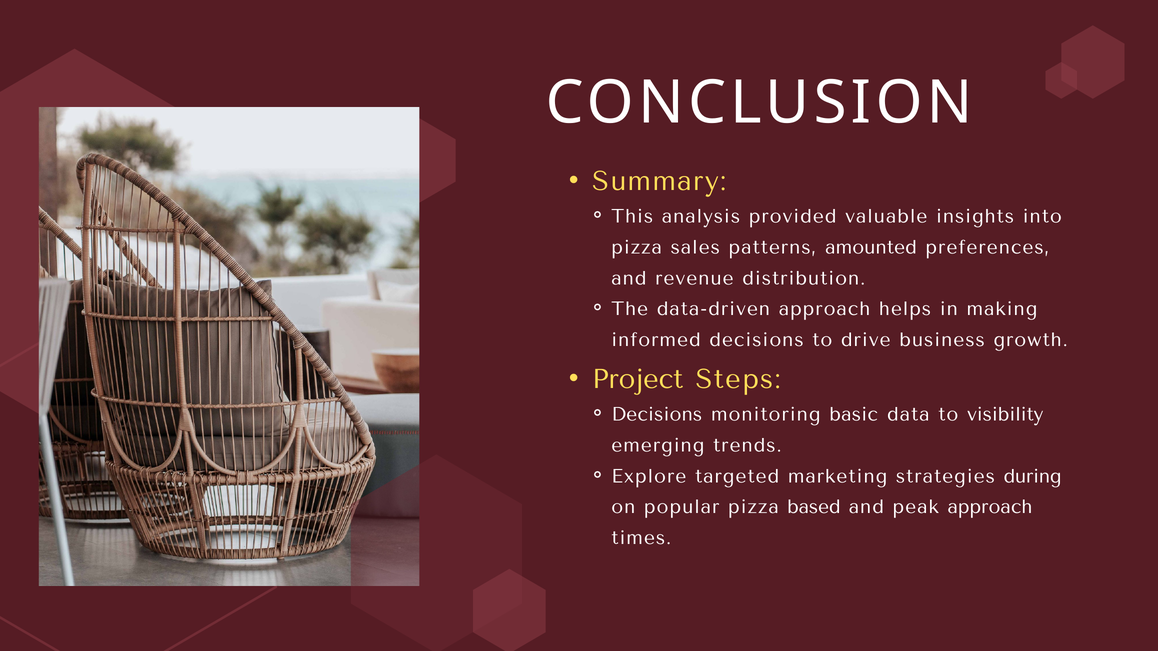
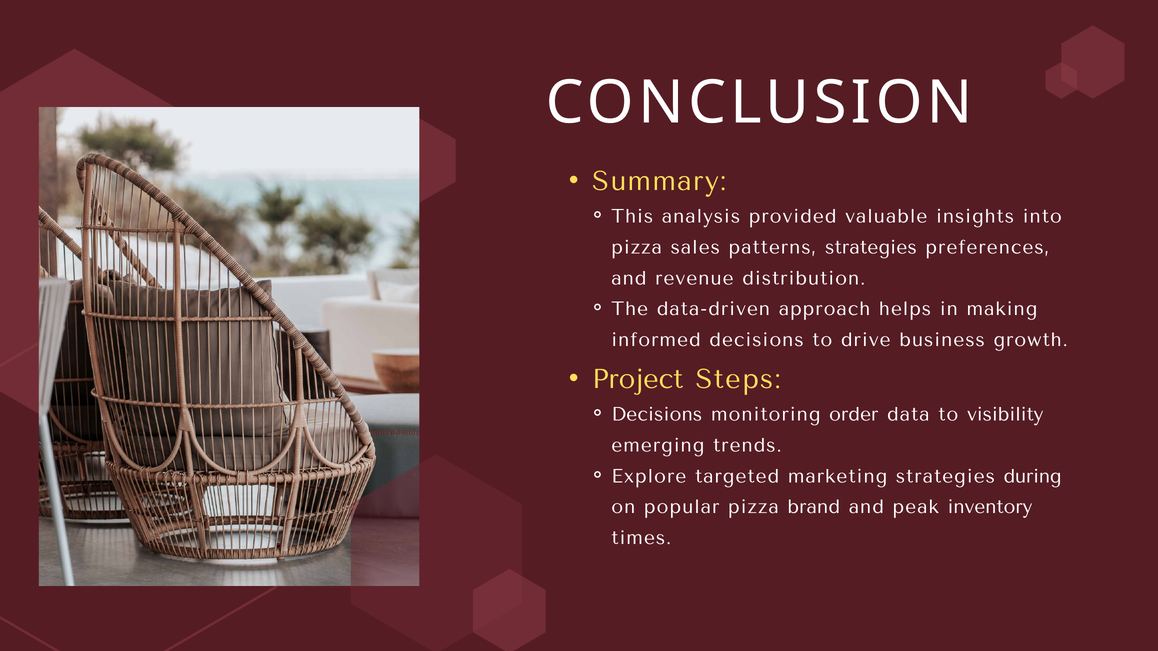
patterns amounted: amounted -> strategies (871, 247)
basic: basic -> order (854, 415)
based: based -> brand (814, 507)
peak approach: approach -> inventory (990, 507)
